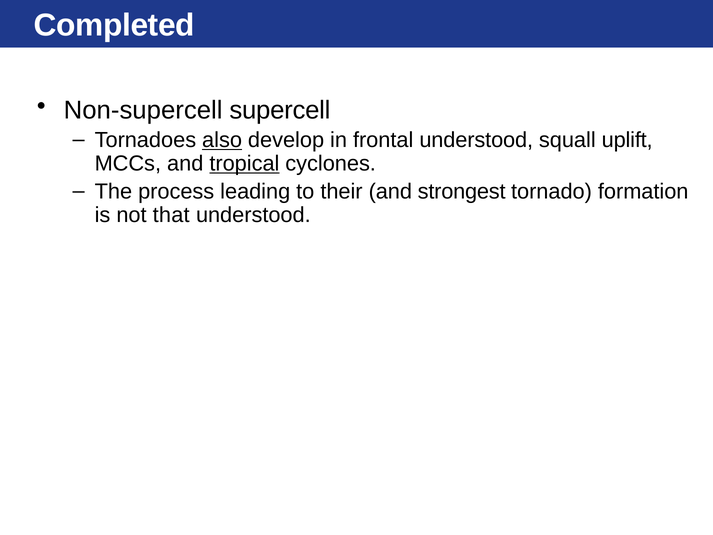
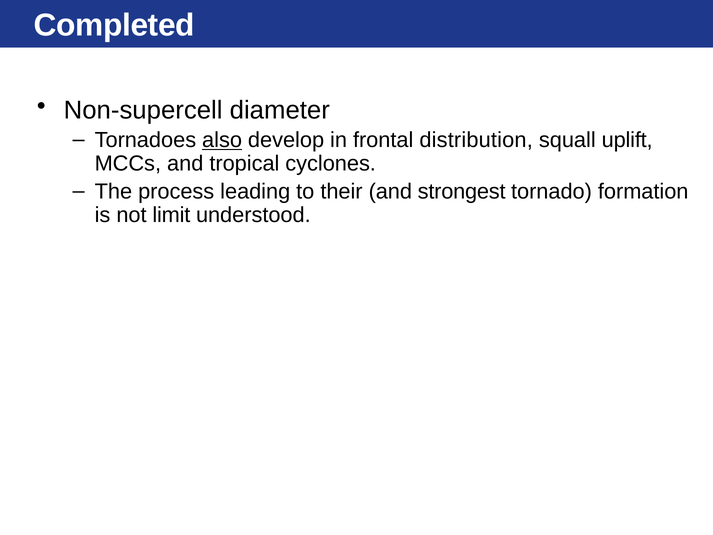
supercell: supercell -> diameter (280, 110)
frontal understood: understood -> distribution (476, 140)
tropical underline: present -> none (244, 164)
that: that -> limit (171, 215)
